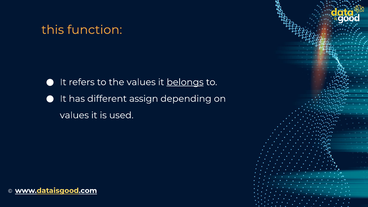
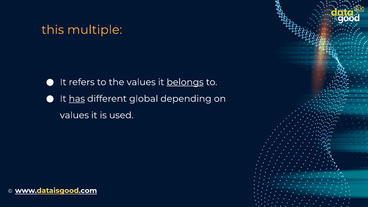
function: function -> multiple (95, 30)
has underline: none -> present (77, 99)
assign: assign -> global (144, 99)
